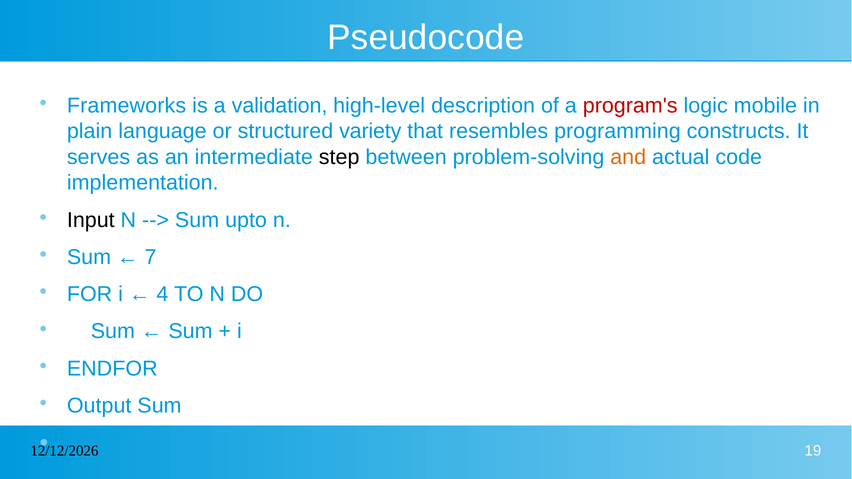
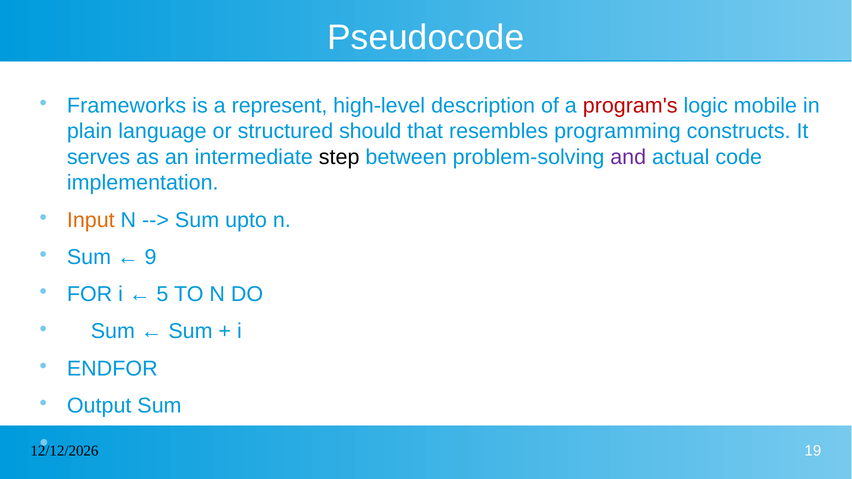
validation: validation -> represent (280, 106)
variety: variety -> should (370, 131)
and colour: orange -> purple (628, 157)
Input colour: black -> orange (91, 220)
7: 7 -> 9 (151, 257)
4: 4 -> 5 (162, 294)
